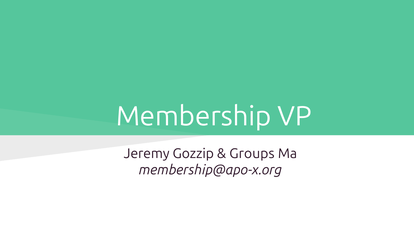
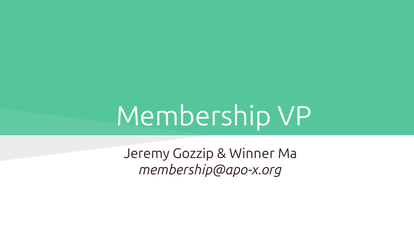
Groups: Groups -> Winner (252, 153)
